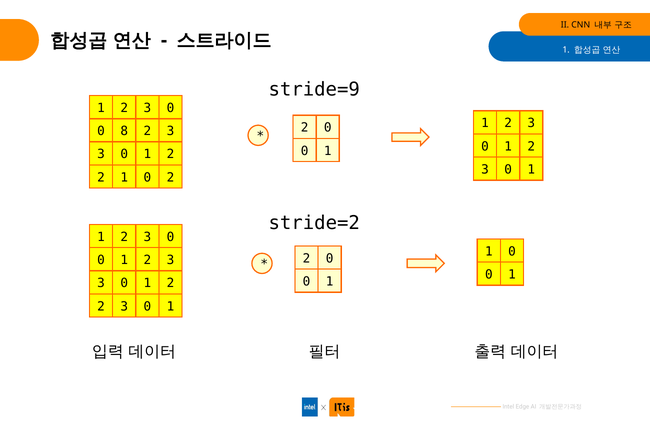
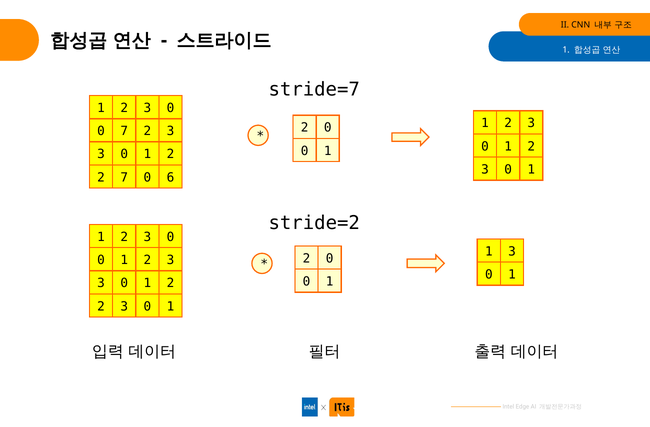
stride=9: stride=9 -> stride=7 (314, 89)
0 8: 8 -> 7 (124, 131)
2 1: 1 -> 7 (124, 177)
0 2: 2 -> 6 (171, 177)
0: 0 -> 3 (512, 251)
